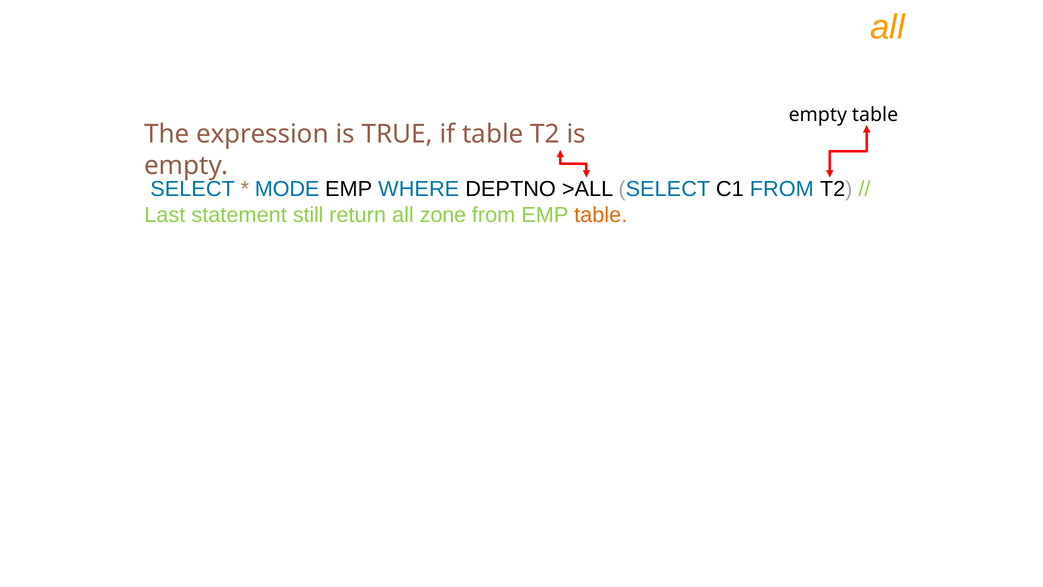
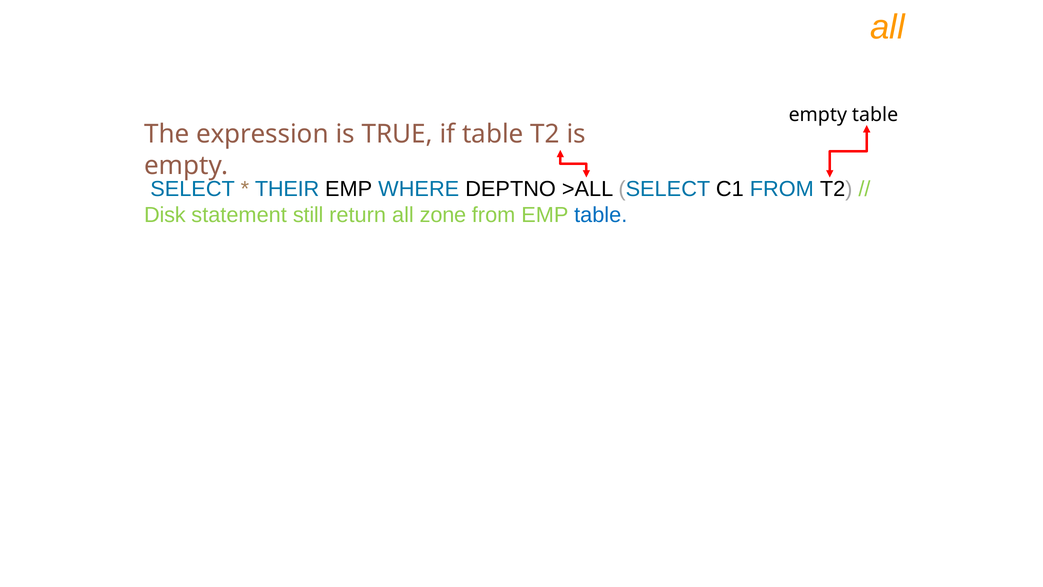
MODE: MODE -> THEIR (287, 189)
Last: Last -> Disk (165, 215)
table colour: orange -> blue (601, 215)
